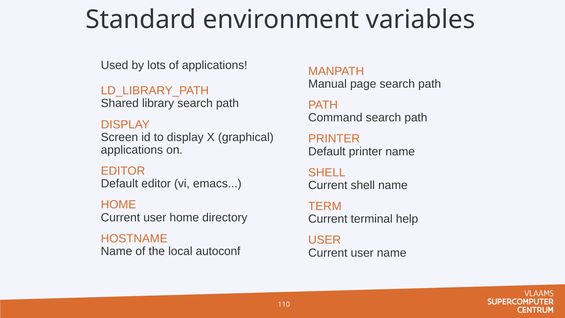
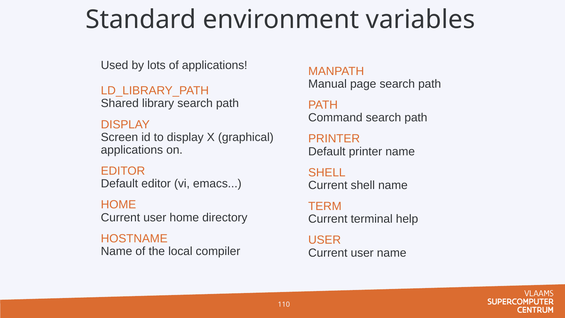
autoconf: autoconf -> compiler (218, 251)
